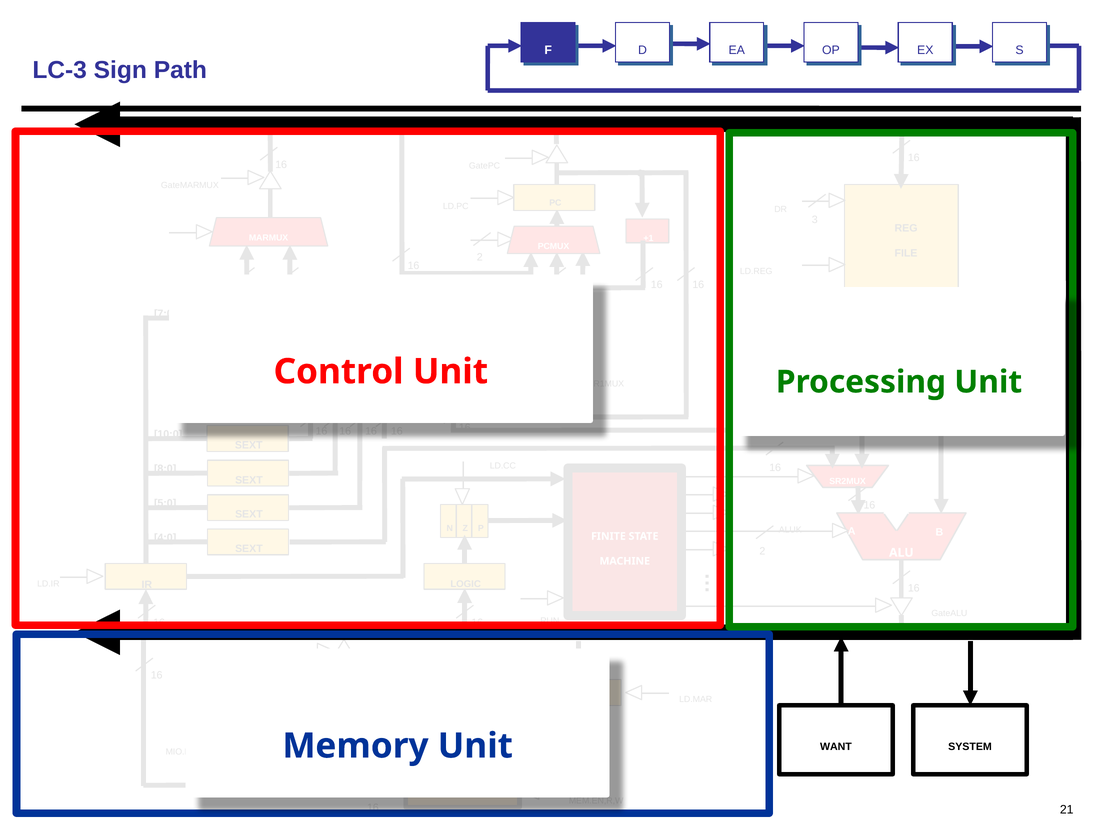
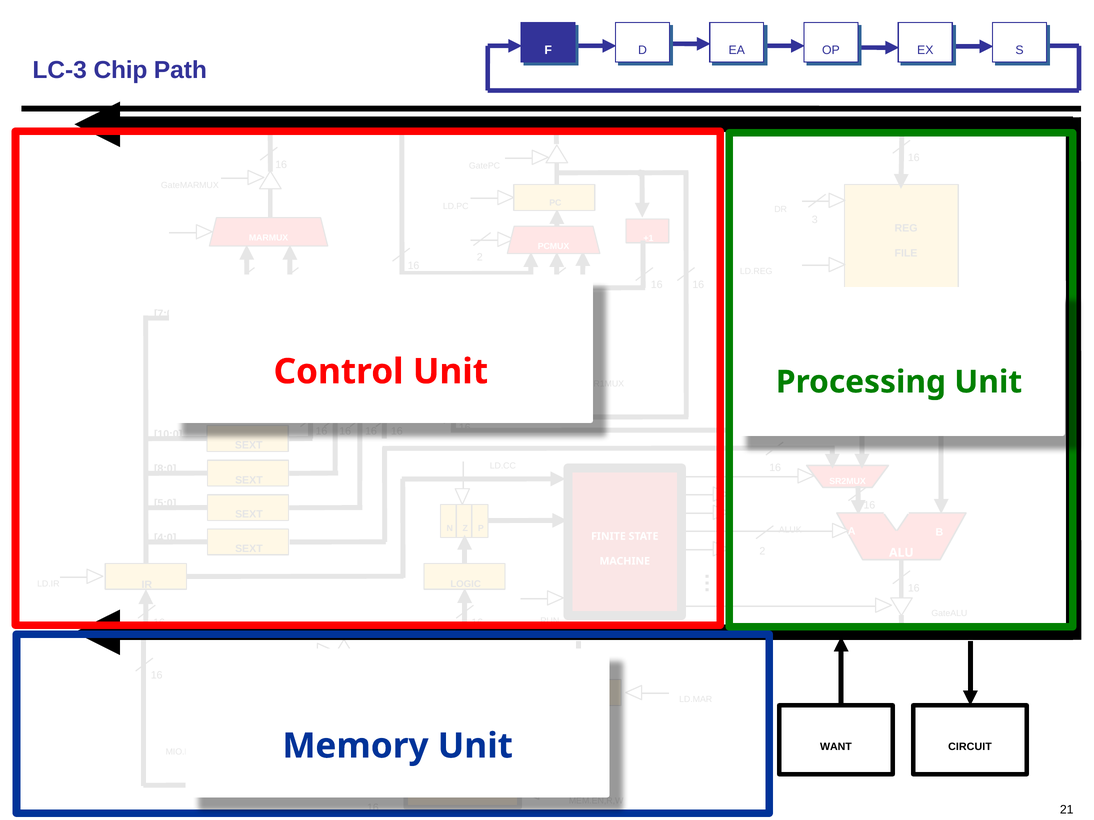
Sign: Sign -> Chip (120, 70)
SYSTEM: SYSTEM -> CIRCUIT (970, 747)
